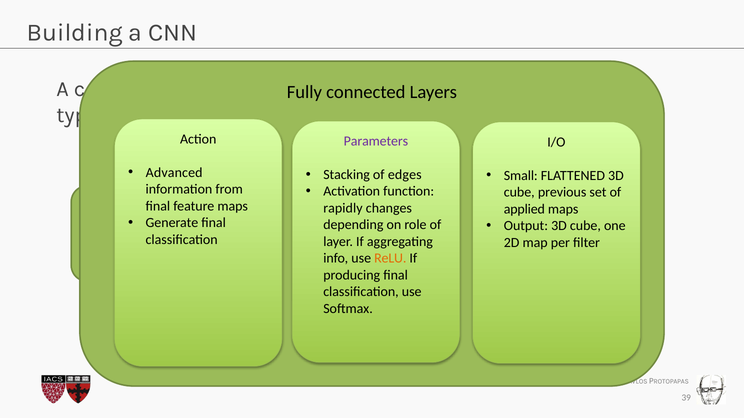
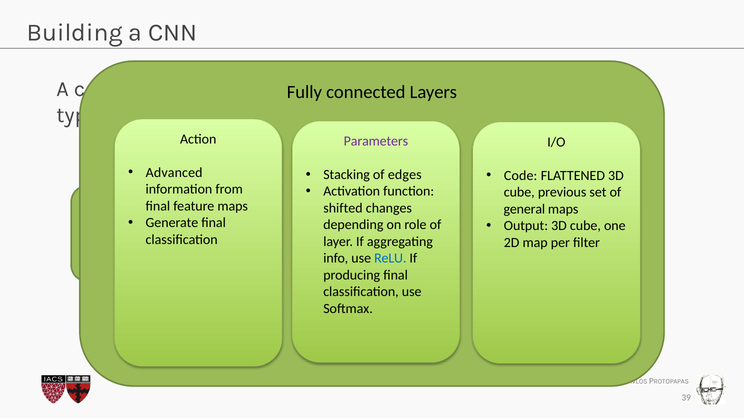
Small: Small -> Code (521, 176)
rapidly: rapidly -> shifted (343, 208)
applied: applied -> general (524, 209)
ReLU colour: orange -> blue (390, 259)
